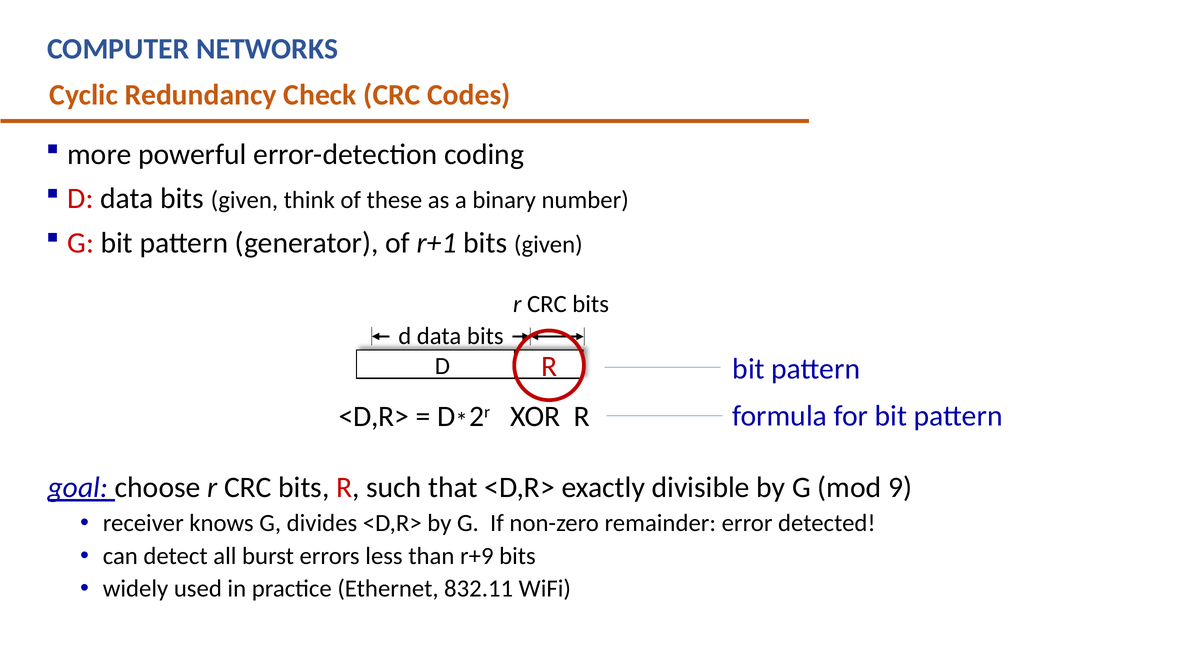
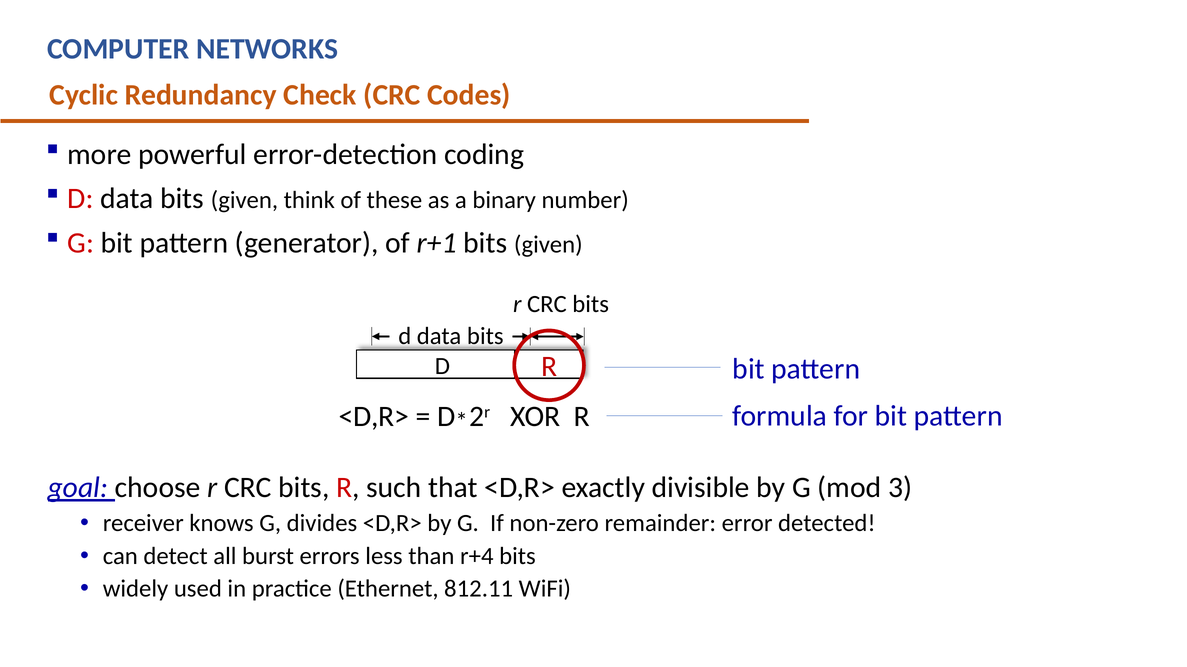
9: 9 -> 3 (900, 488)
r+9: r+9 -> r+4 (477, 556)
832.11: 832.11 -> 812.11 (479, 589)
